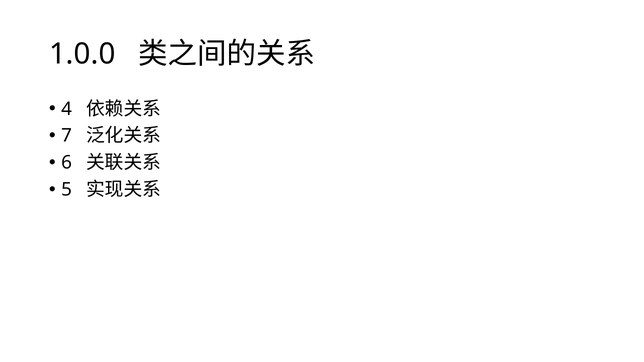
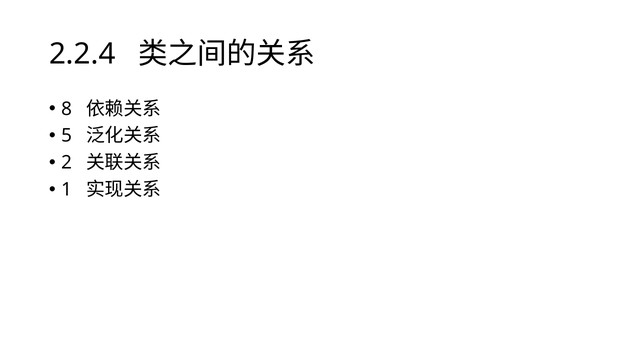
1.0.0: 1.0.0 -> 2.2.4 (82, 54)
4: 4 -> 8 (67, 109)
7: 7 -> 5 (67, 136)
6: 6 -> 2 (67, 163)
5: 5 -> 1 (67, 190)
